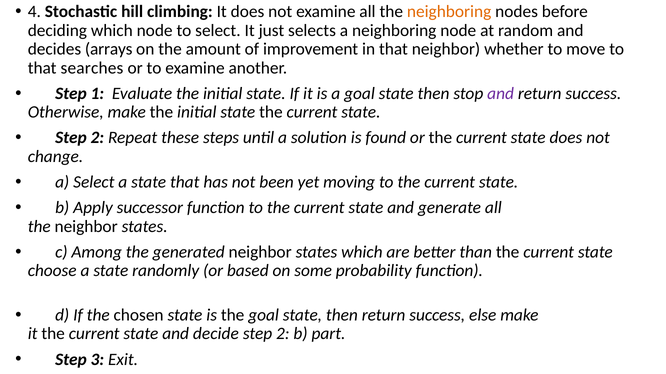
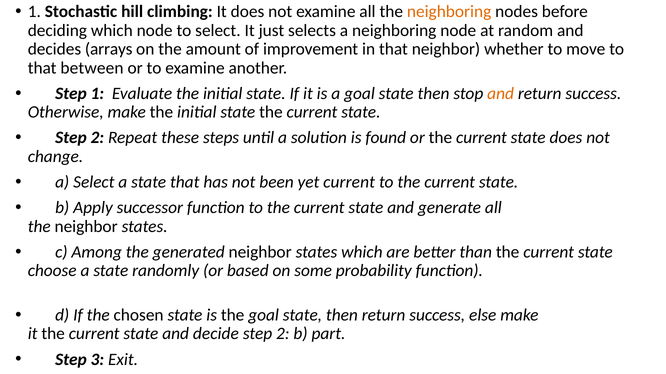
4: 4 -> 1 (34, 12)
searches: searches -> between (92, 68)
and colour: purple -> orange (501, 94)
yet moving: moving -> current (349, 182)
